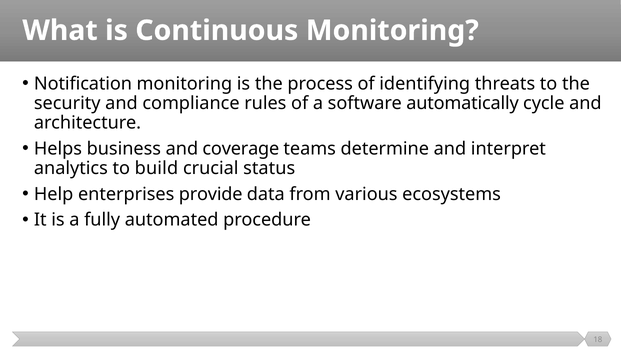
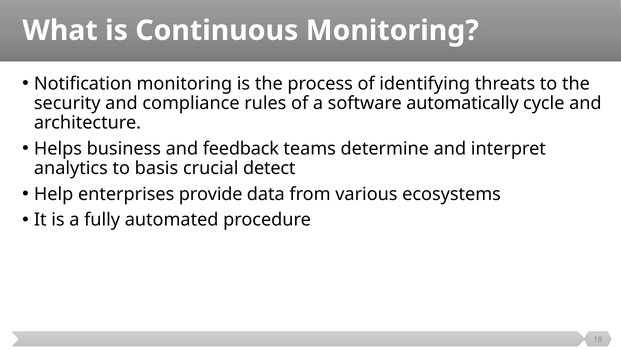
coverage: coverage -> feedback (241, 149)
build: build -> basis (156, 168)
status: status -> detect (269, 168)
